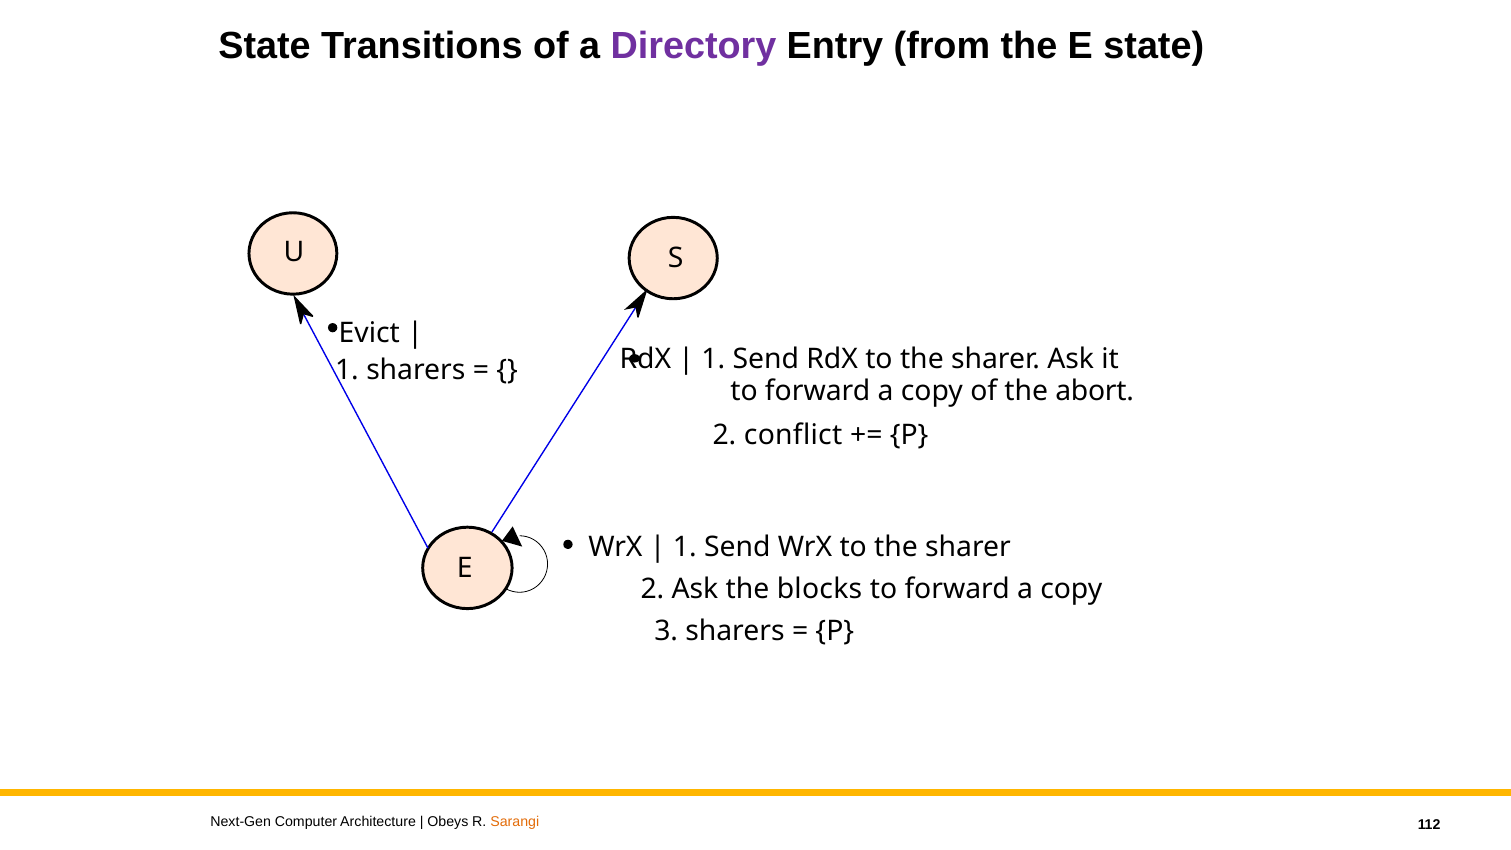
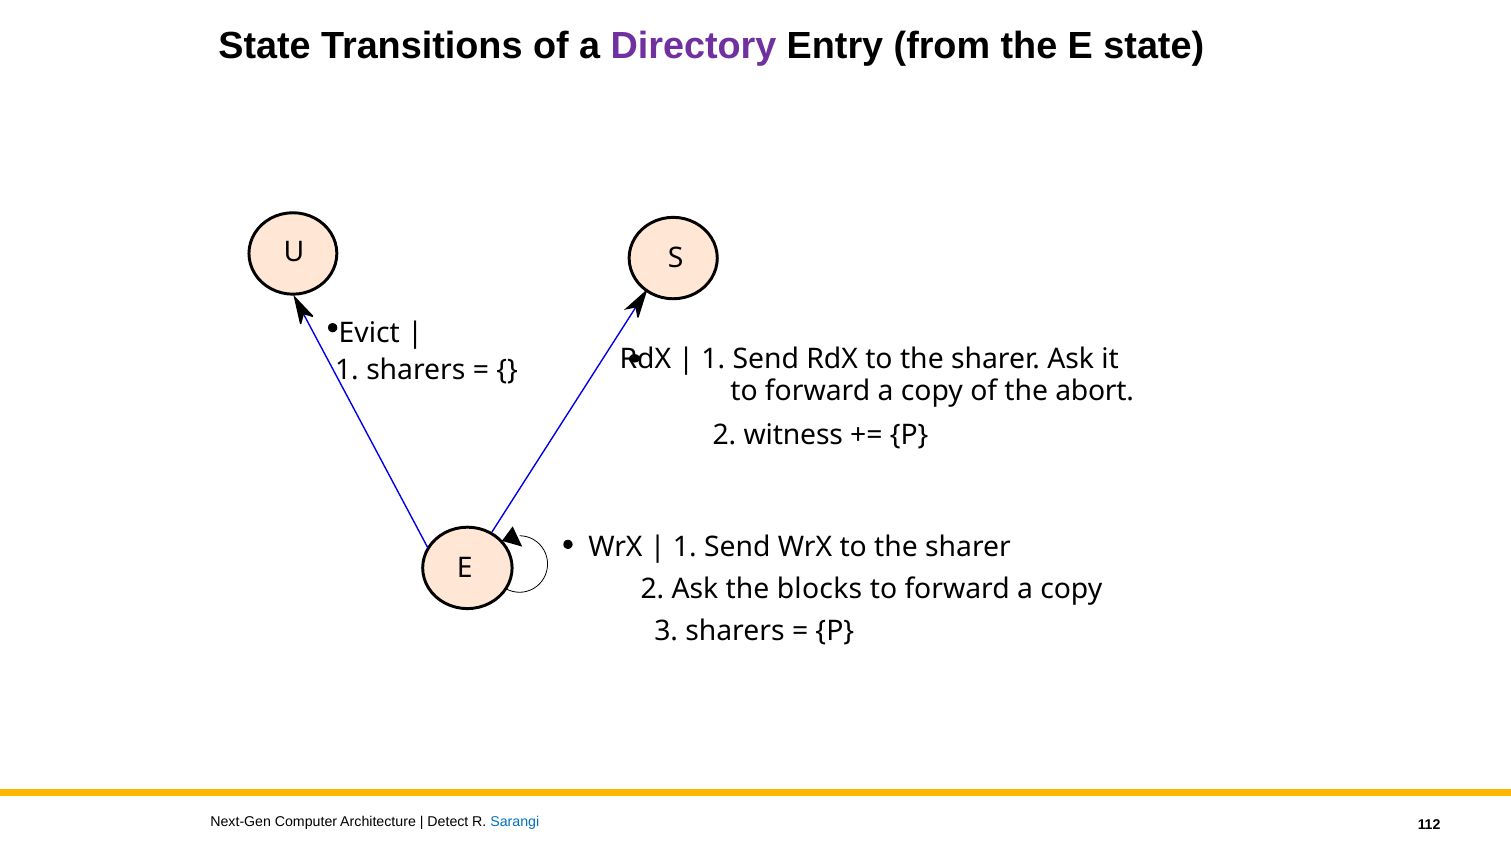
conflict: conflict -> witness (793, 435)
Obeys: Obeys -> Detect (448, 822)
Sarangi colour: orange -> blue (515, 822)
